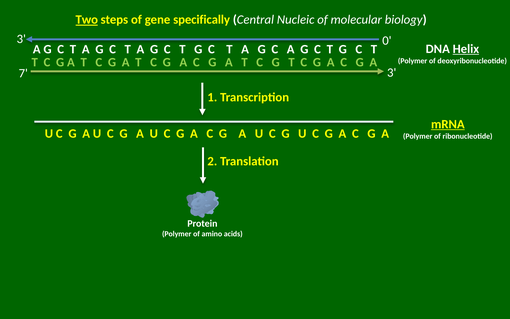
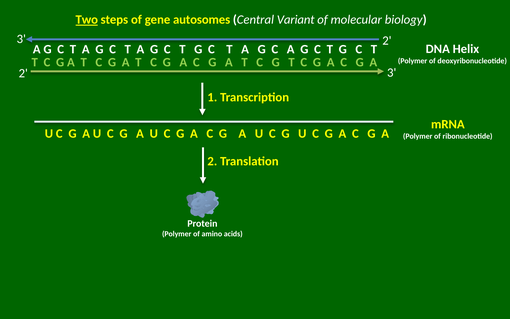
specifically: specifically -> autosomes (202, 20)
Nucleic: Nucleic -> Variant (296, 20)
0: 0 -> 2 (387, 40)
Helix underline: present -> none (466, 49)
7: 7 -> 2 (23, 73)
mRNA underline: present -> none (448, 124)
